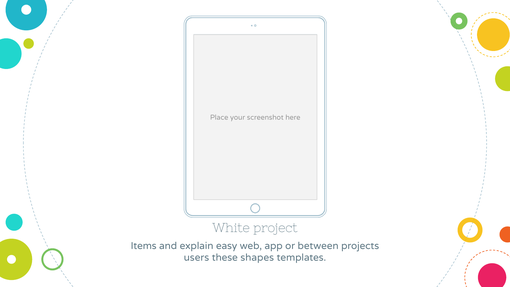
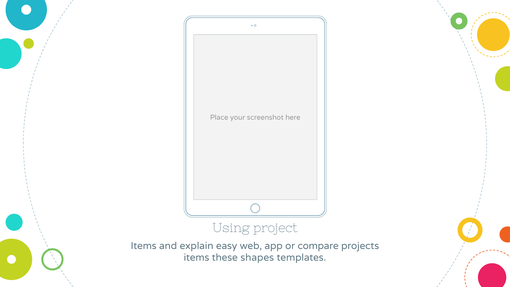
White: White -> Using (231, 228)
between: between -> compare (318, 246)
users: users -> items (197, 258)
